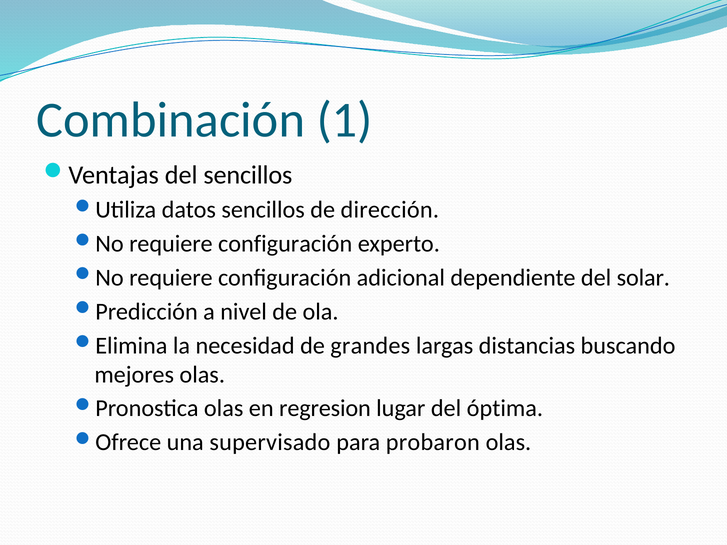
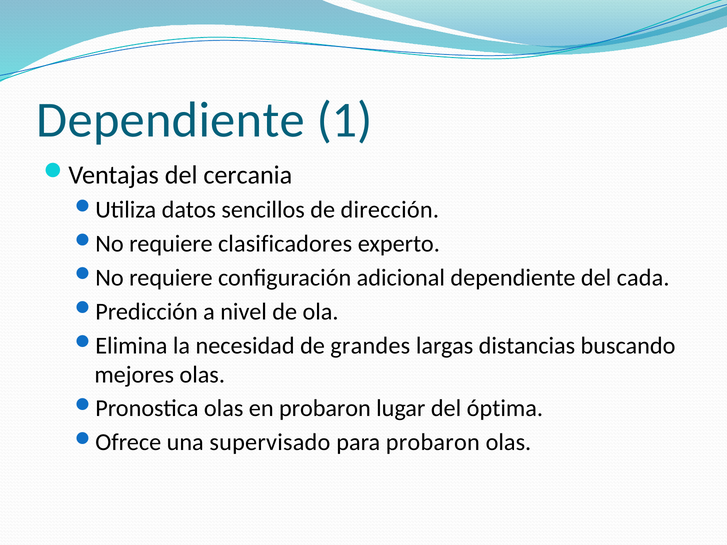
Combinación: Combinación -> Dependiente (171, 120)
del sencillos: sencillos -> cercania (248, 175)
configuración: configuración -> clasificadores (285, 244)
solar: solar -> cada (643, 278)
en regresion: regresion -> probaron (325, 409)
